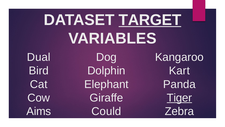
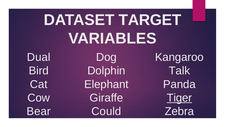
TARGET underline: present -> none (150, 20)
Kart: Kart -> Talk (179, 70)
Aims: Aims -> Bear (39, 111)
